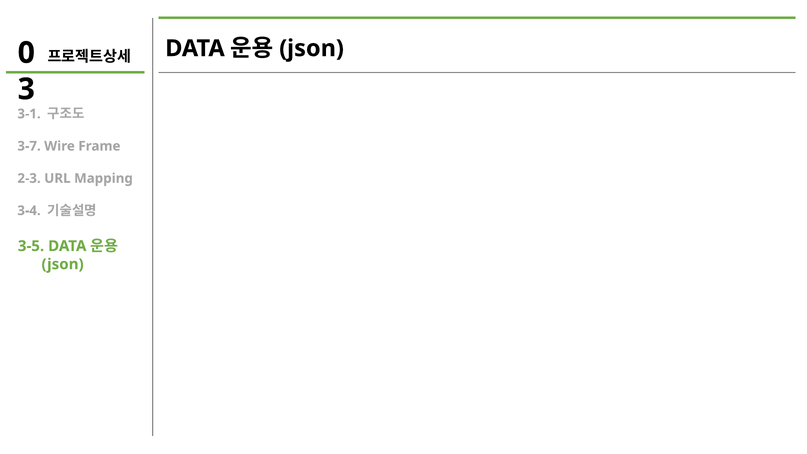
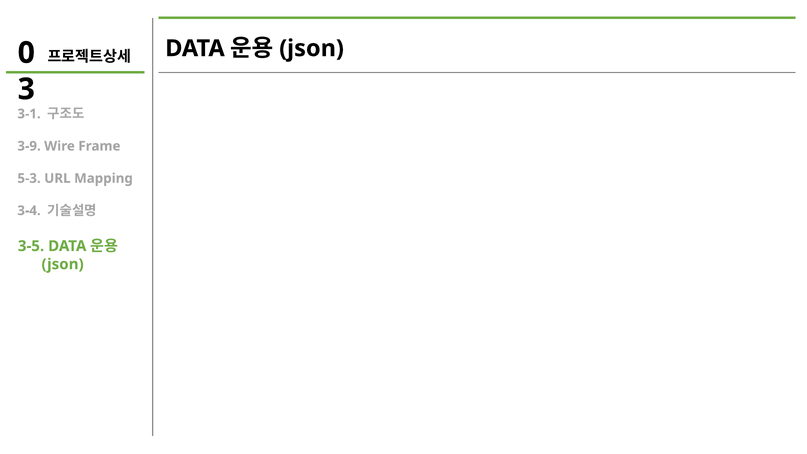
3-7: 3-7 -> 3-9 (29, 146)
2-3: 2-3 -> 5-3 (29, 178)
